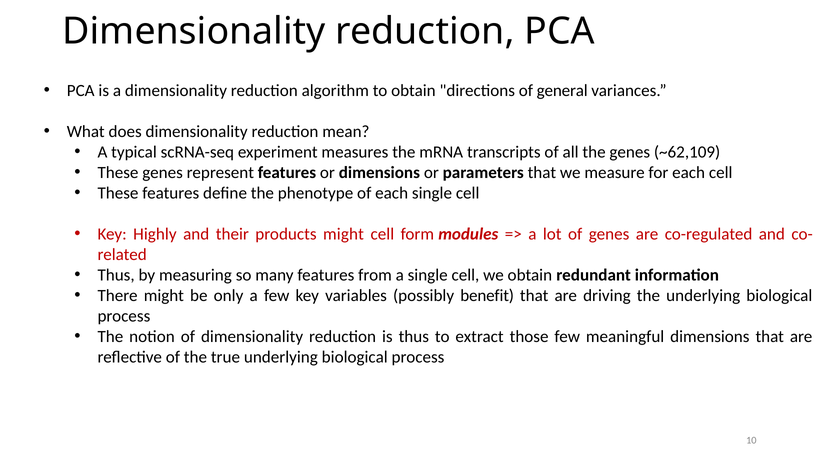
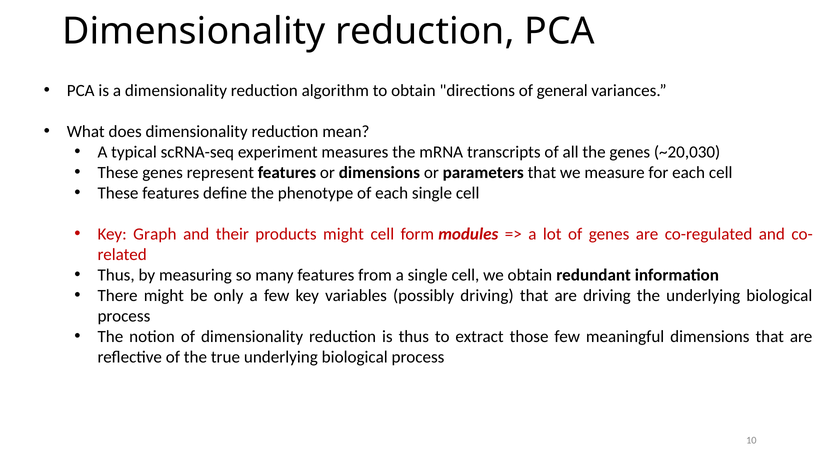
~62,109: ~62,109 -> ~20,030 (687, 152)
Highly: Highly -> Graph (155, 234)
possibly benefit: benefit -> driving (487, 295)
